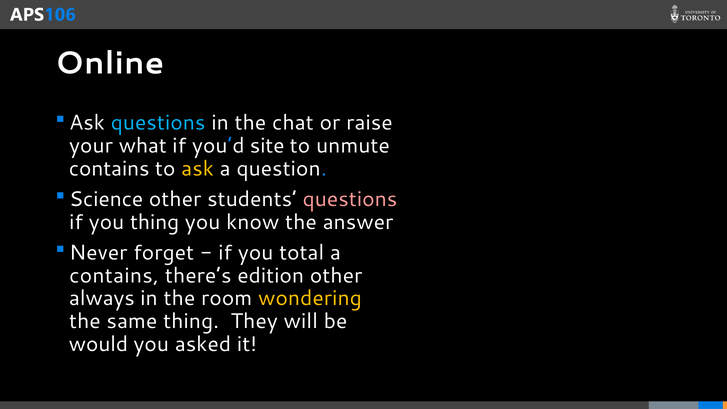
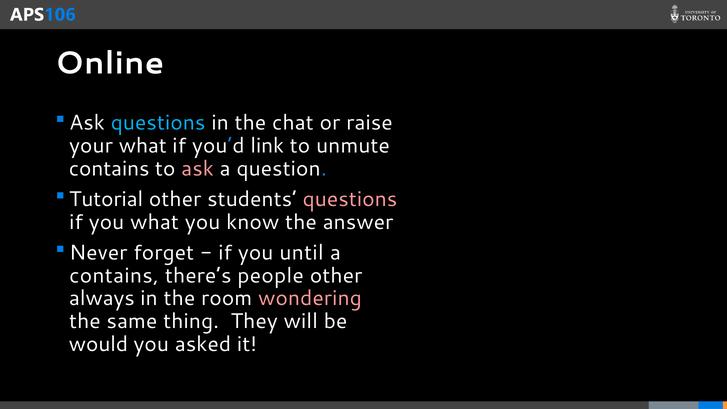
site: site -> link (267, 146)
ask colour: yellow -> pink (198, 169)
Science: Science -> Tutorial (106, 199)
you thing: thing -> what (155, 222)
total: total -> until (302, 253)
edition: edition -> people (271, 275)
wondering colour: yellow -> pink (310, 298)
